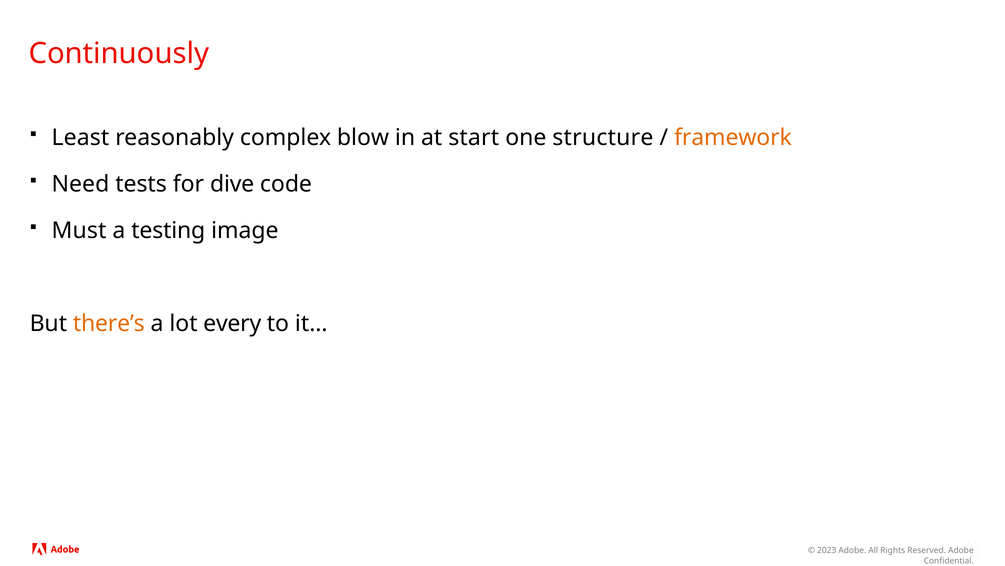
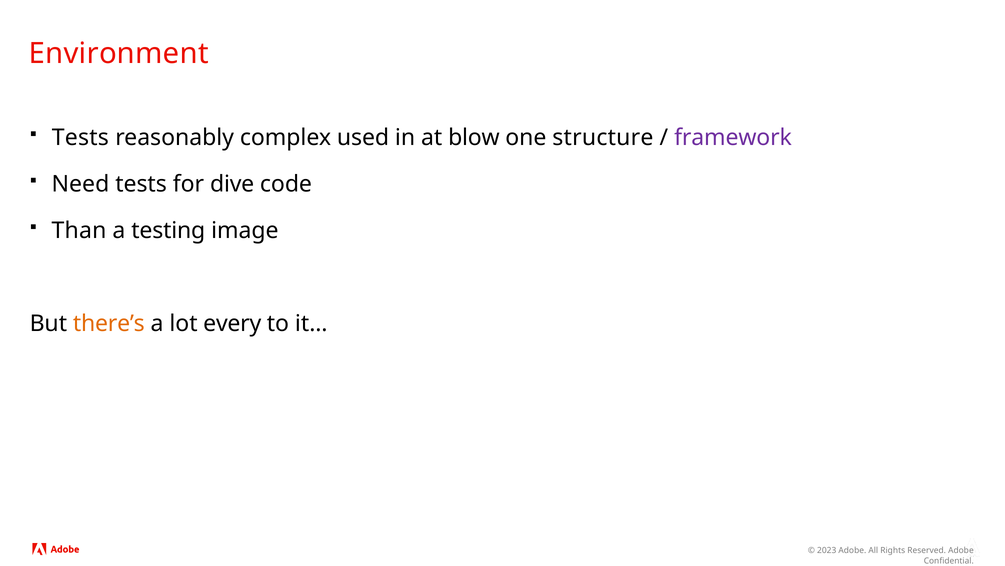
Continuously: Continuously -> Environment (119, 54)
Least: Least -> Tests (80, 137)
blow: blow -> used (363, 137)
start: start -> blow (474, 137)
framework colour: orange -> purple (733, 137)
Must: Must -> Than (79, 230)
